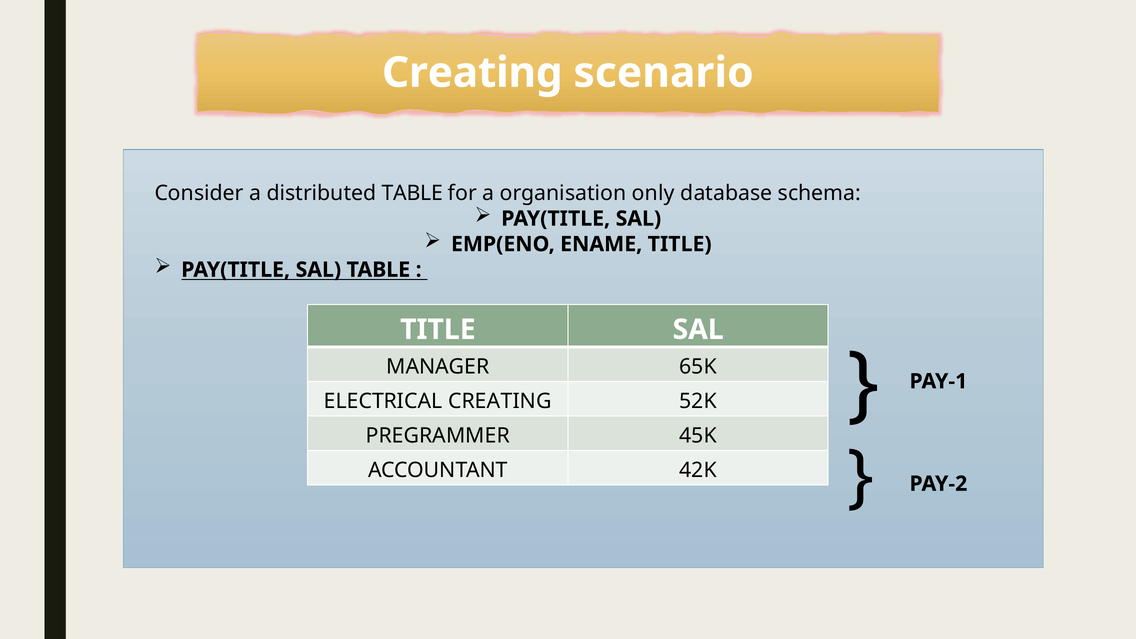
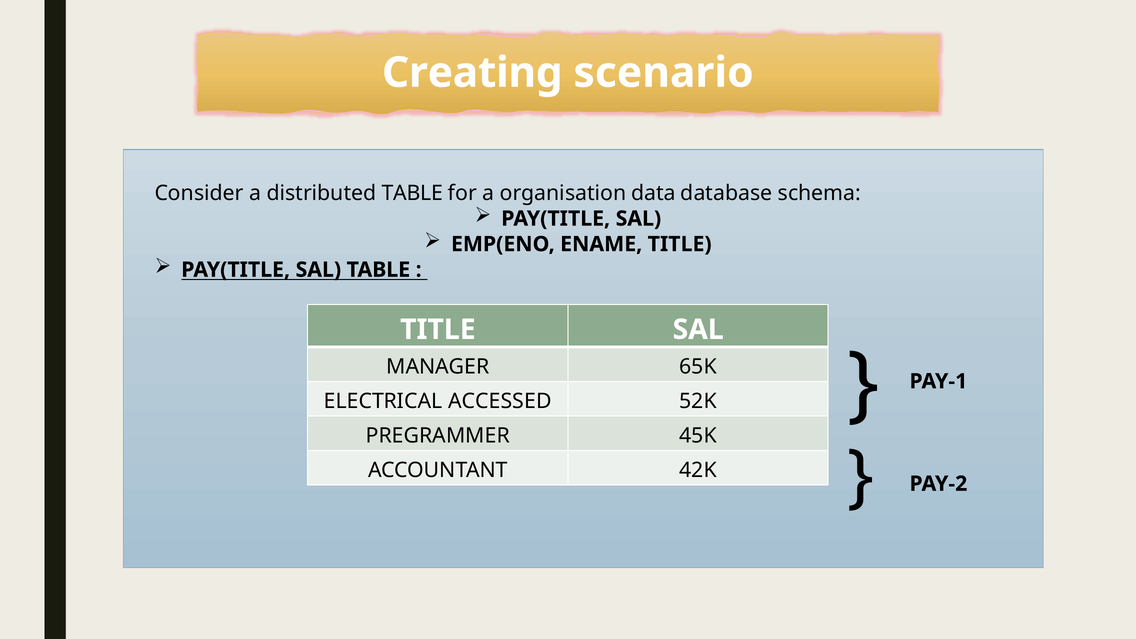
only: only -> data (653, 193)
ELECTRICAL CREATING: CREATING -> ACCESSED (500, 401)
